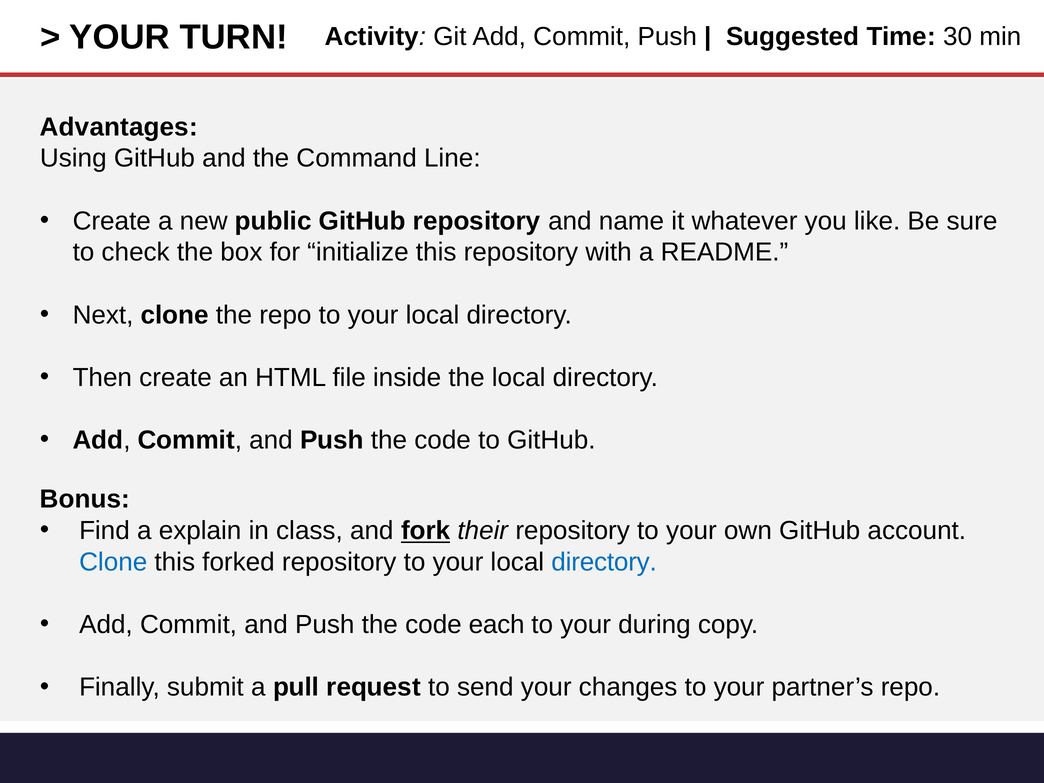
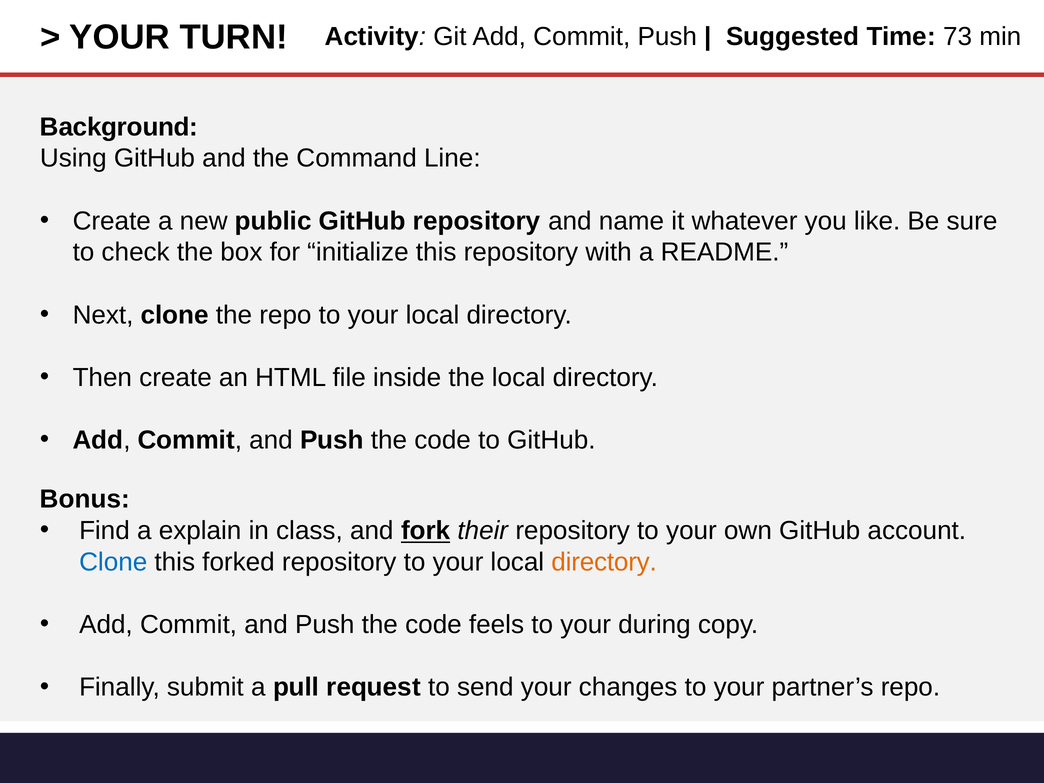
30: 30 -> 73 (958, 37)
Advantages: Advantages -> Background (119, 127)
directory colour: blue -> orange (604, 562)
each: each -> feels (496, 625)
